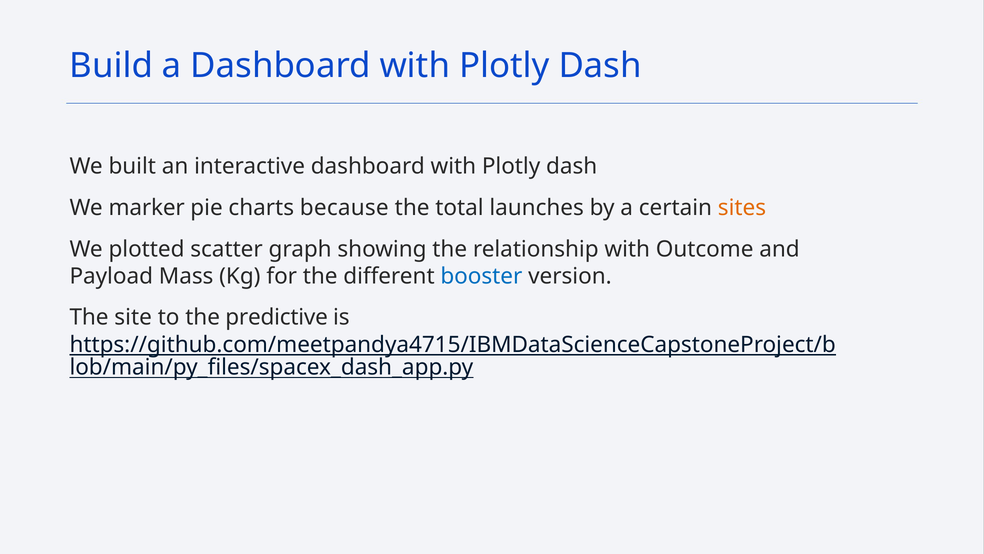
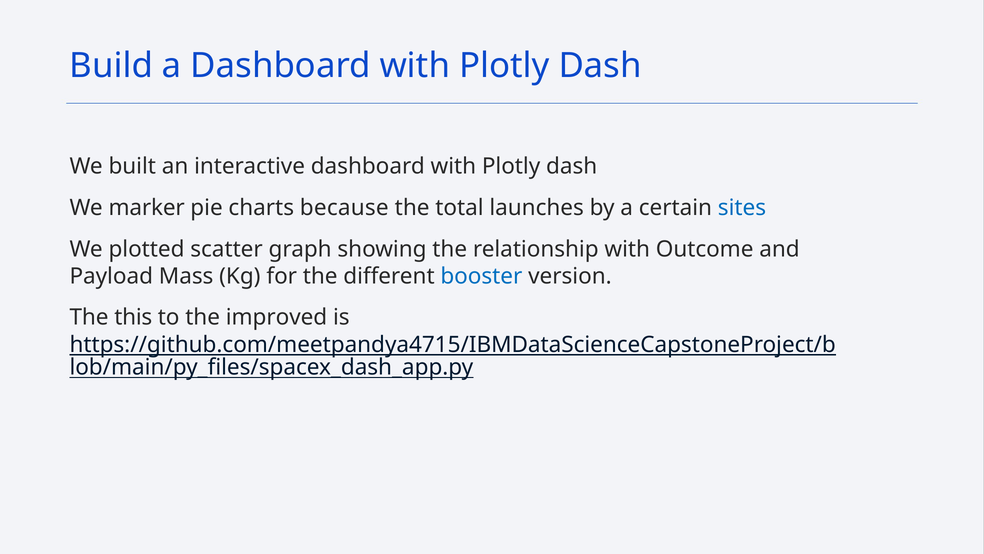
sites colour: orange -> blue (742, 207)
site: site -> this (133, 317)
predictive: predictive -> improved (277, 317)
